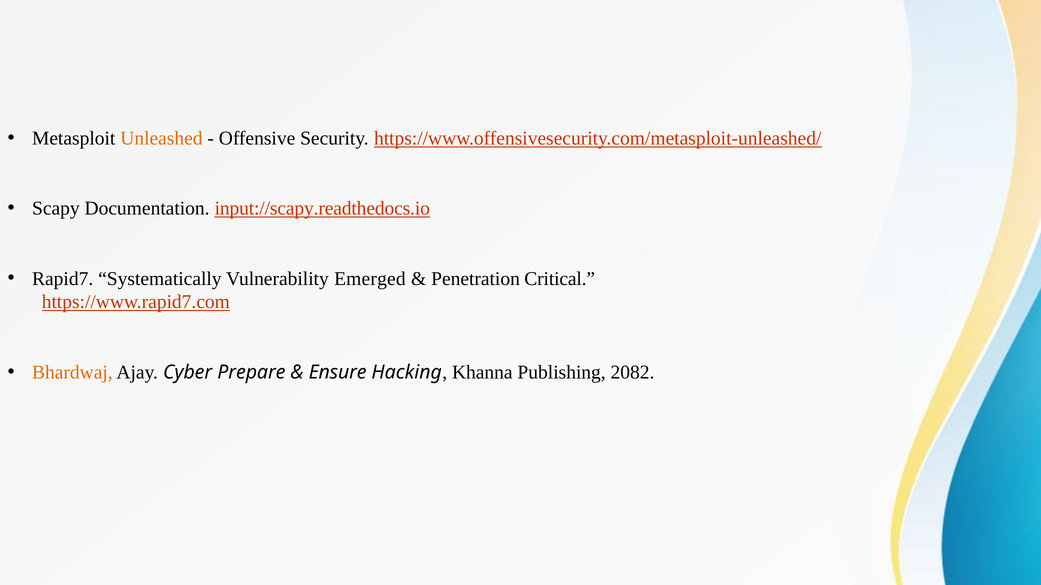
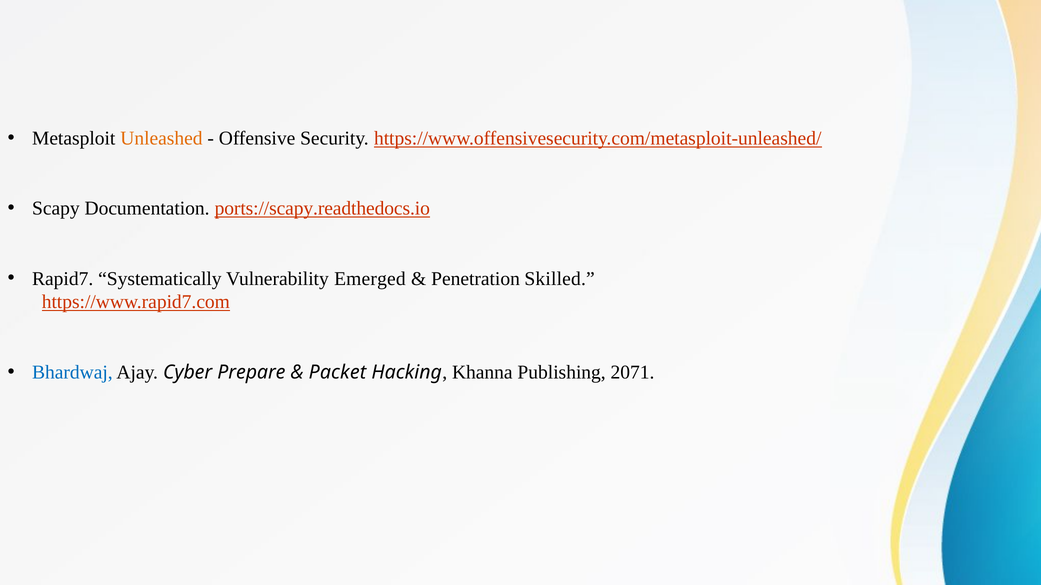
input://scapy.readthedocs.io: input://scapy.readthedocs.io -> ports://scapy.readthedocs.io (322, 209)
Critical: Critical -> Skilled (560, 279)
Bhardwaj colour: orange -> blue (72, 373)
Ensure: Ensure -> Packet (337, 373)
2082: 2082 -> 2071 (633, 373)
